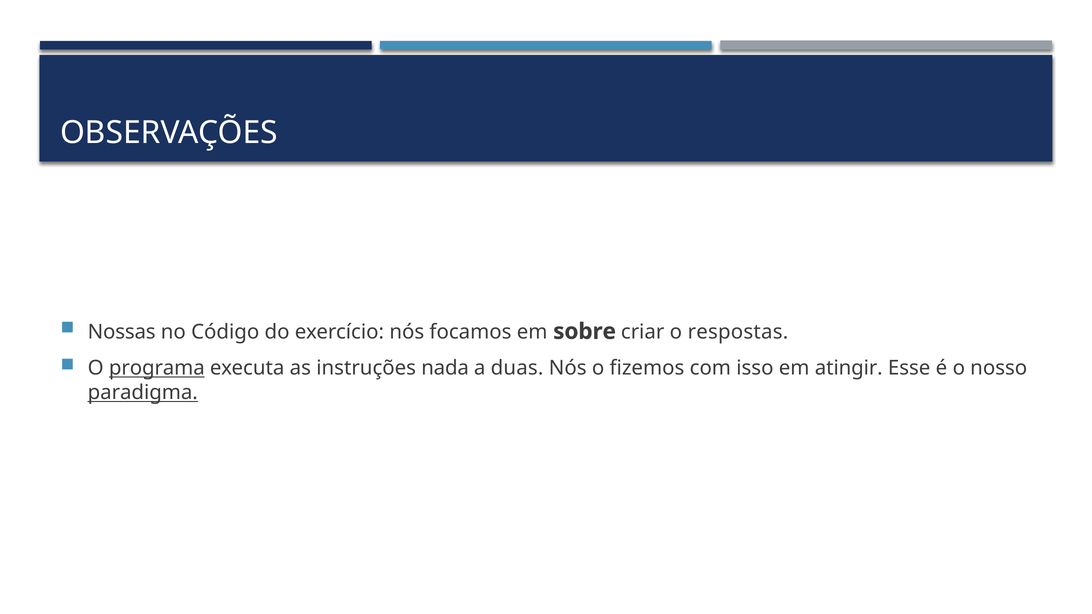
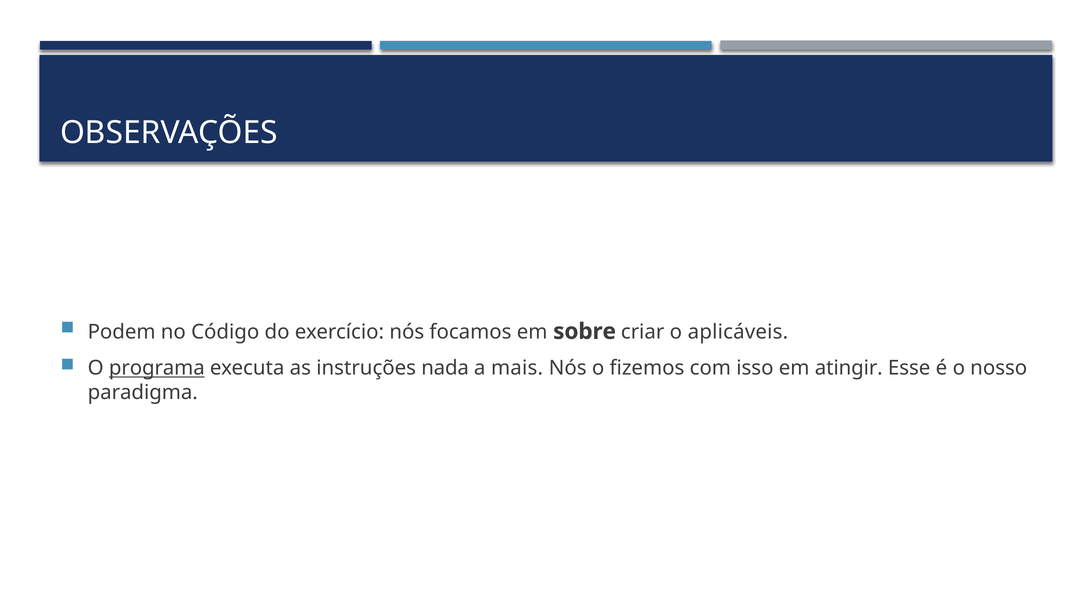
Nossas: Nossas -> Podem (122, 332)
respostas: respostas -> aplicáveis (738, 332)
duas: duas -> mais (517, 368)
paradigma underline: present -> none (143, 393)
